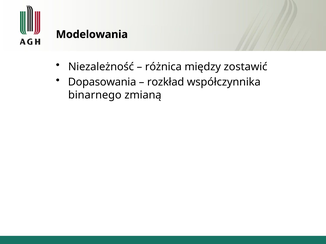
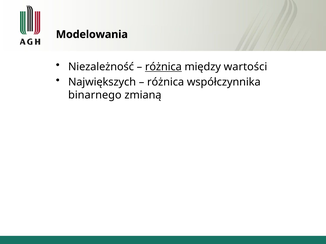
różnica underline: none -> present (163, 67)
zostawić: zostawić -> wartości (246, 67)
Dopasowania: Dopasowania -> Największych (102, 82)
rozkład: rozkład -> różnica (166, 82)
